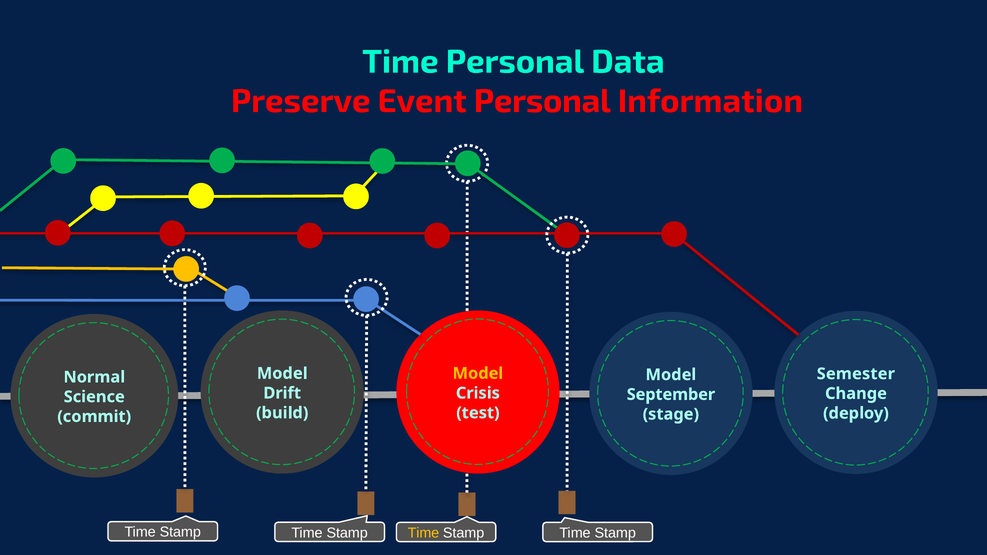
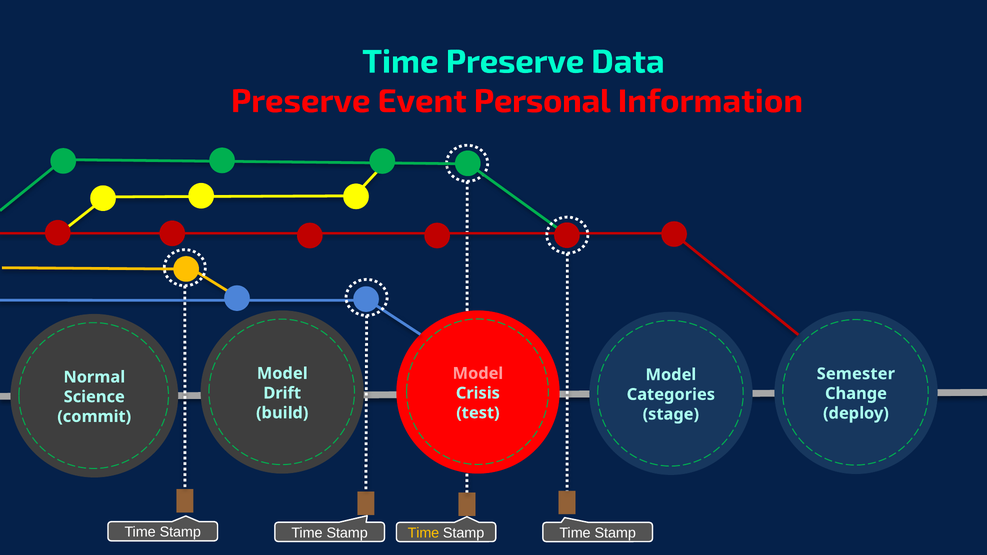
Time Personal: Personal -> Preserve (515, 62)
Model colour: yellow -> pink (478, 374)
September: September -> Categories (671, 395)
